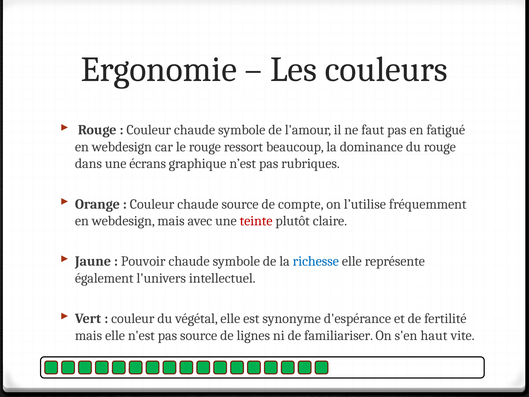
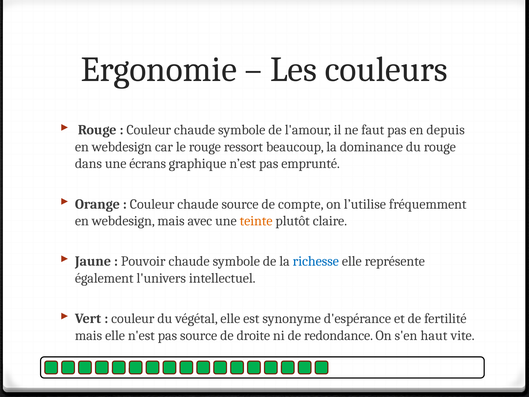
fatigué: fatigué -> depuis (446, 130)
rubriques: rubriques -> emprunté (311, 163)
teinte colour: red -> orange (256, 221)
lignes: lignes -> droite (253, 335)
familiariser: familiariser -> redondance (339, 335)
